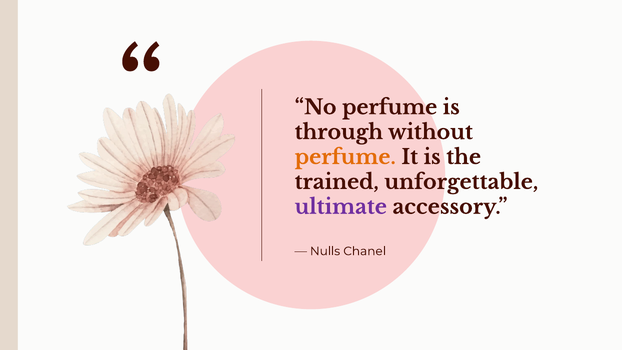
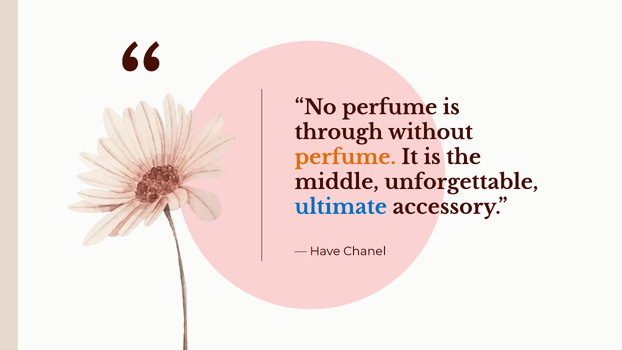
trained: trained -> middle (337, 182)
ultimate colour: purple -> blue (341, 207)
Nulls: Nulls -> Have (325, 251)
